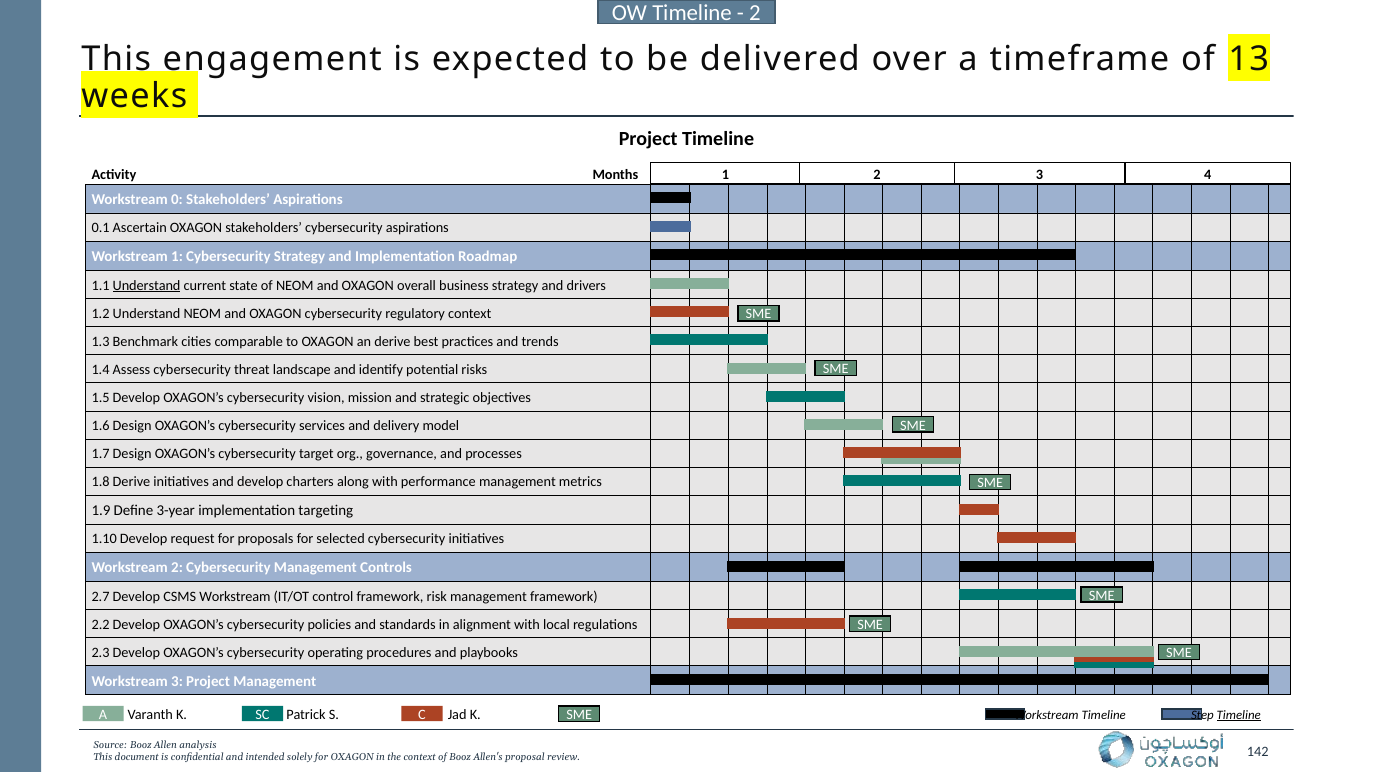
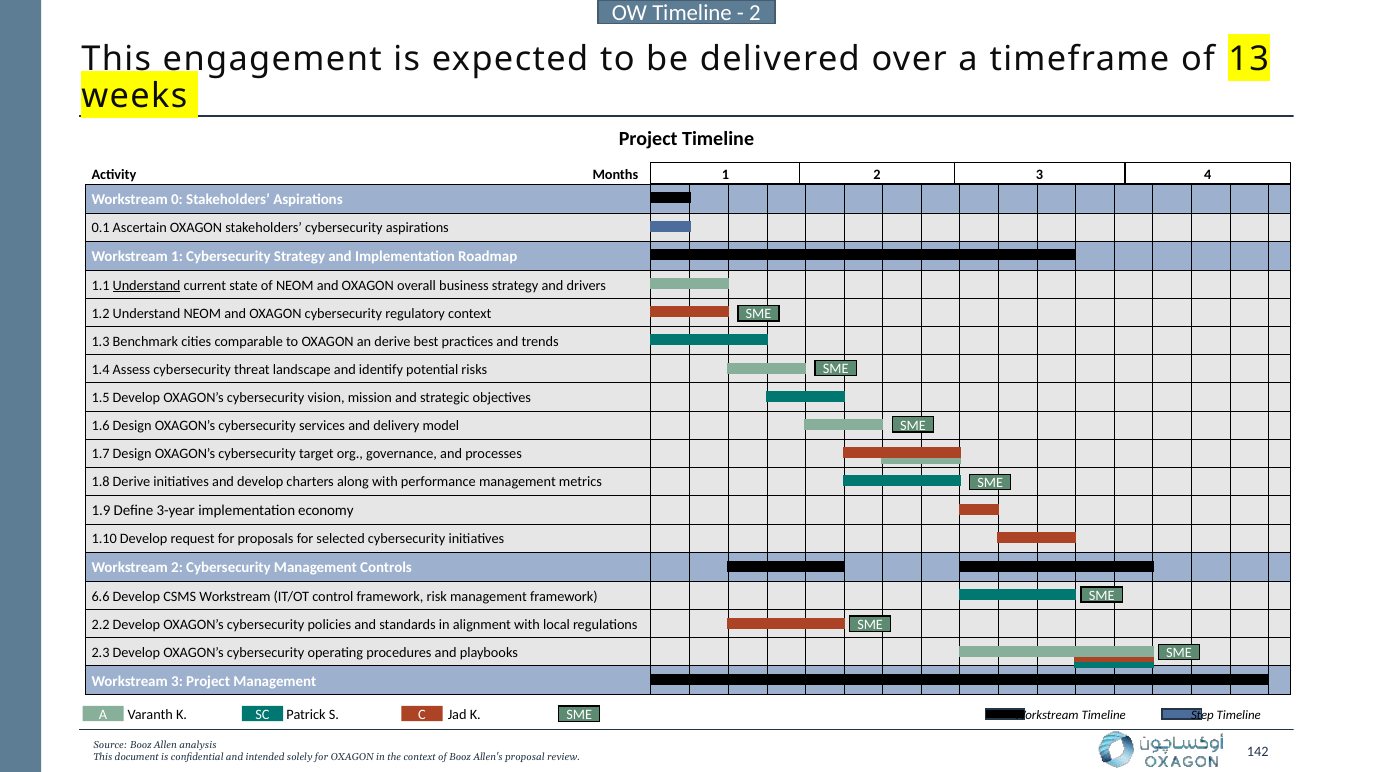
targeting: targeting -> economy (326, 511)
2.7: 2.7 -> 6.6 (101, 597)
Timeline underline: present -> none (1239, 715)
